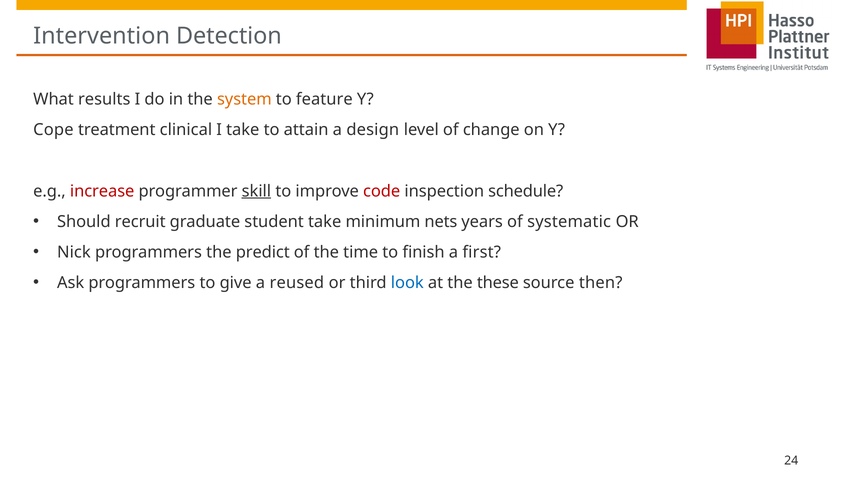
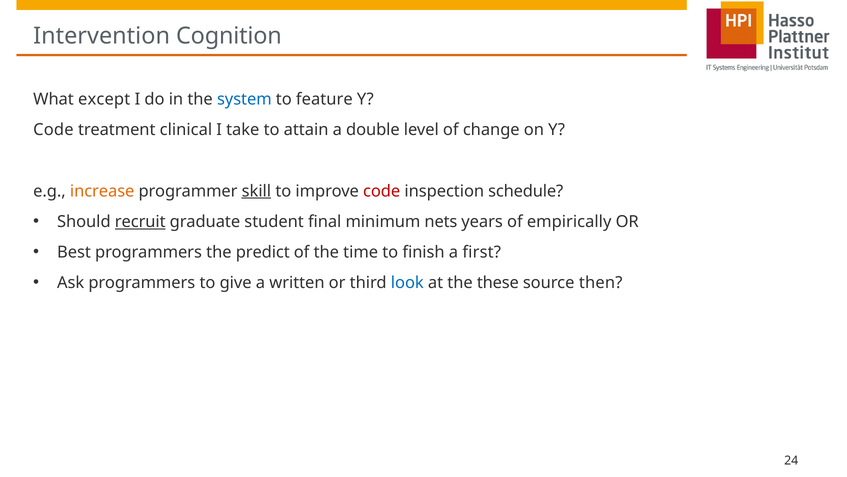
Detection: Detection -> Cognition (229, 36)
results: results -> except (104, 99)
system colour: orange -> blue (244, 99)
Cope: Cope -> Code (53, 130)
design: design -> double (373, 130)
increase colour: red -> orange (102, 191)
recruit underline: none -> present (140, 221)
student take: take -> final (325, 221)
systematic: systematic -> empirically (569, 221)
Nick: Nick -> Best (74, 252)
reused: reused -> written (297, 283)
